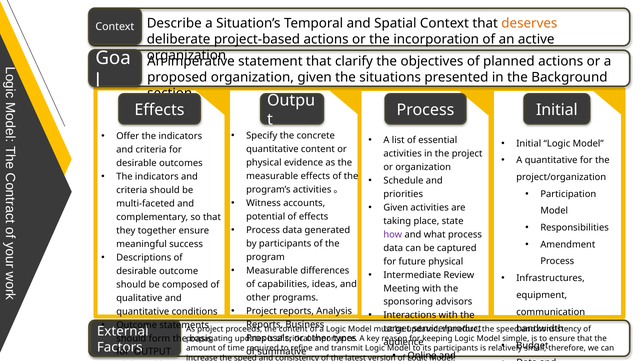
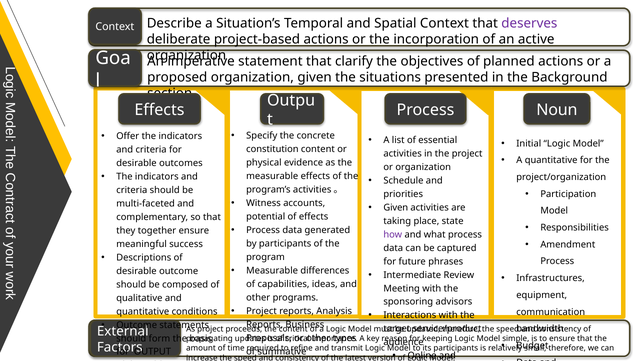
deserves colour: orange -> purple (529, 23)
Process Initial: Initial -> Noun (557, 110)
quantitative: quantitative -> constitution (272, 149)
future physical: physical -> phrases (446, 262)
